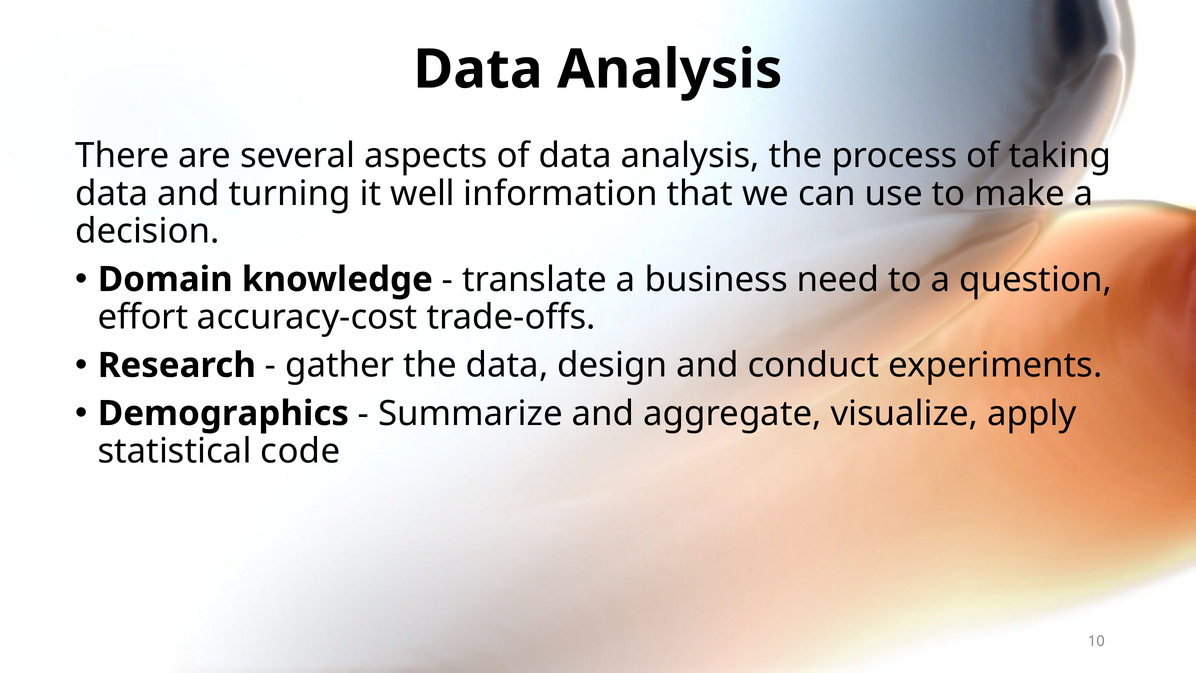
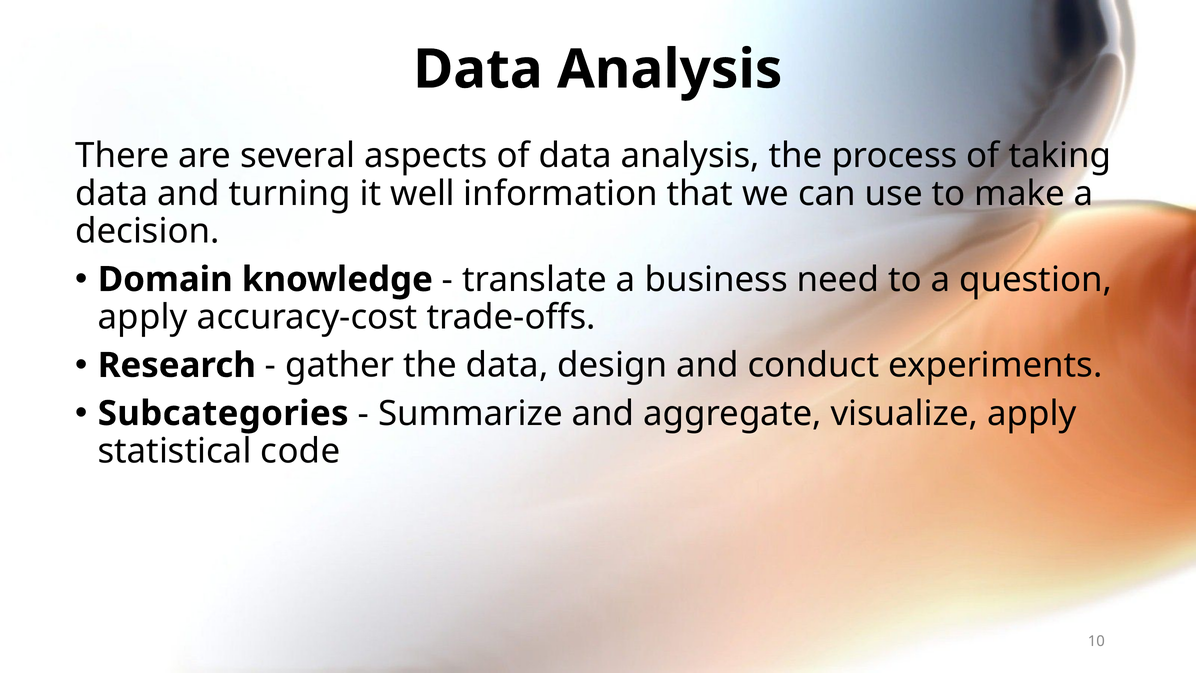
effort: effort -> apply (143, 317)
Demographics: Demographics -> Subcategories (223, 413)
